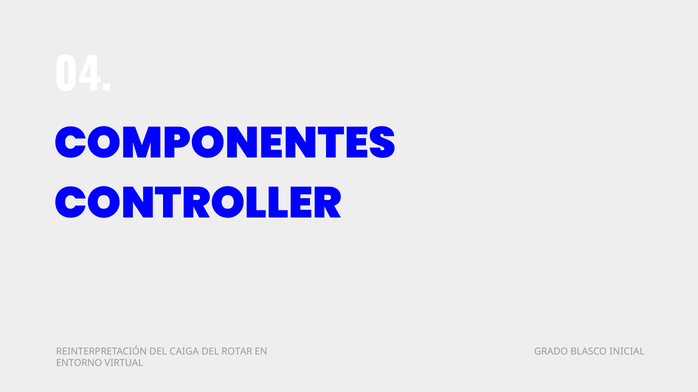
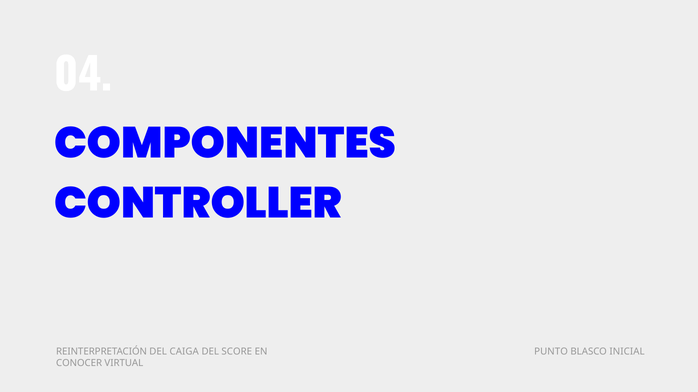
ROTAR: ROTAR -> SCORE (237, 352)
GRADO: GRADO -> PUNTO (551, 352)
ENTORNO: ENTORNO -> CONOCER (79, 364)
